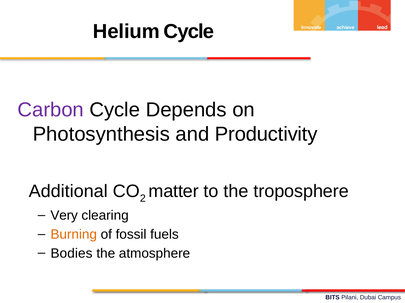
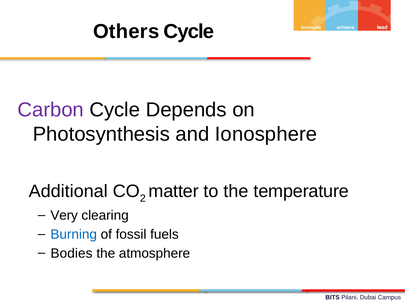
Helium: Helium -> Others (126, 31)
Productivity: Productivity -> Ionosphere (266, 134)
troposphere: troposphere -> temperature (301, 192)
Burning colour: orange -> blue (74, 235)
